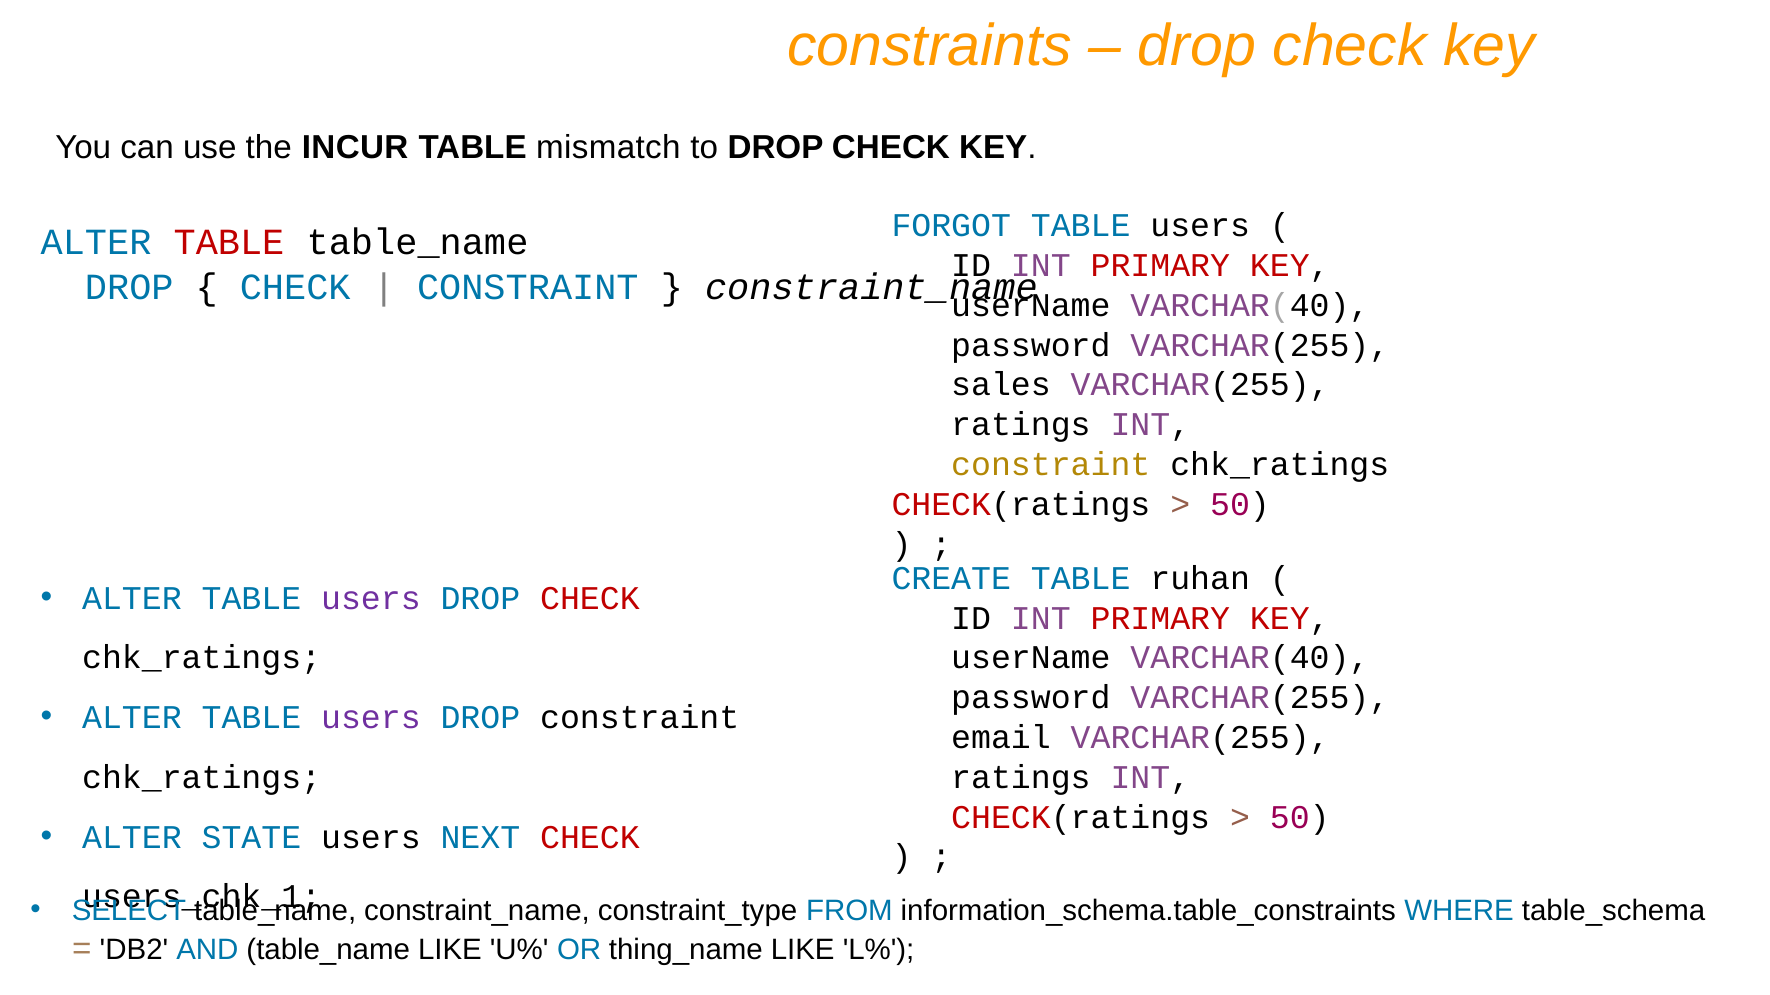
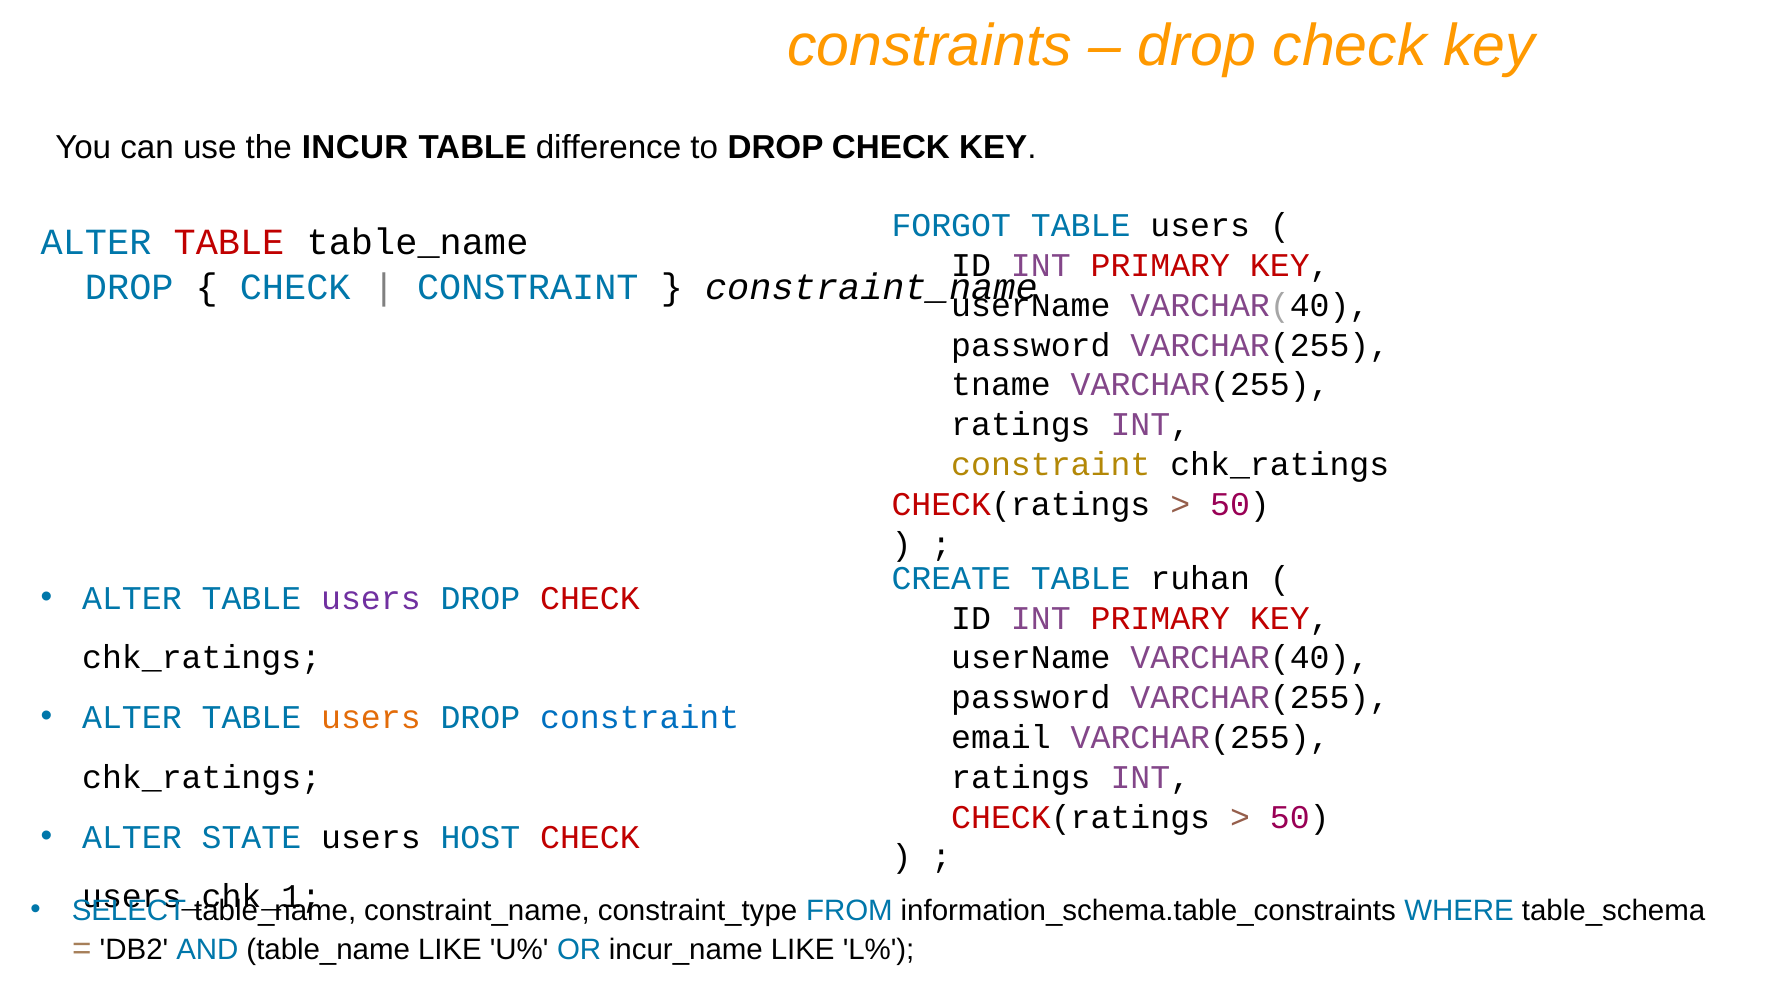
mismatch: mismatch -> difference (609, 147)
sales: sales -> tname (1001, 385)
users colour: purple -> orange (371, 718)
constraint colour: black -> blue (640, 718)
NEXT: NEXT -> HOST (480, 838)
thing_name: thing_name -> incur_name (686, 950)
